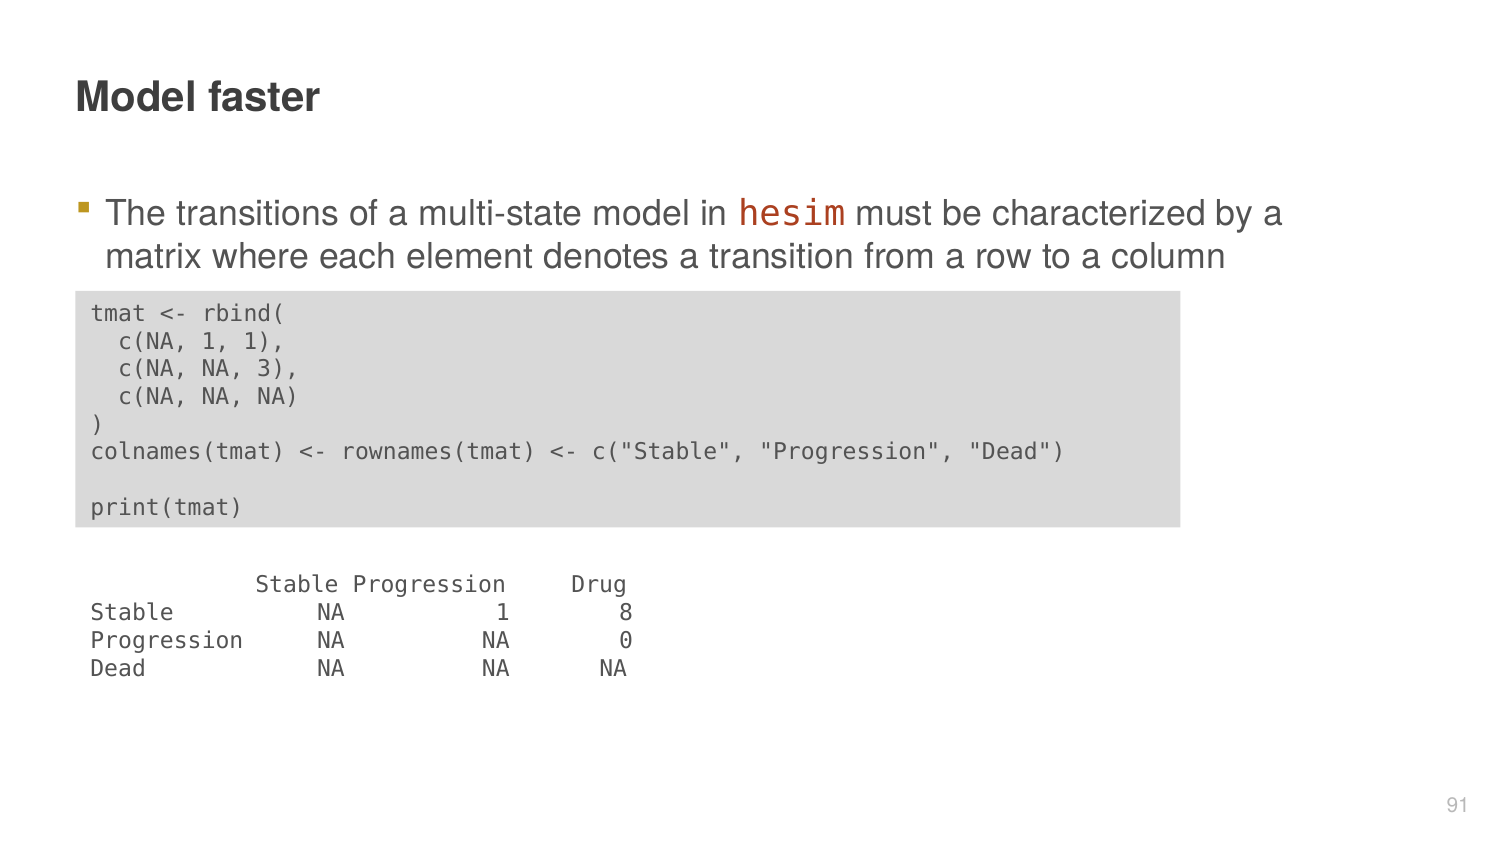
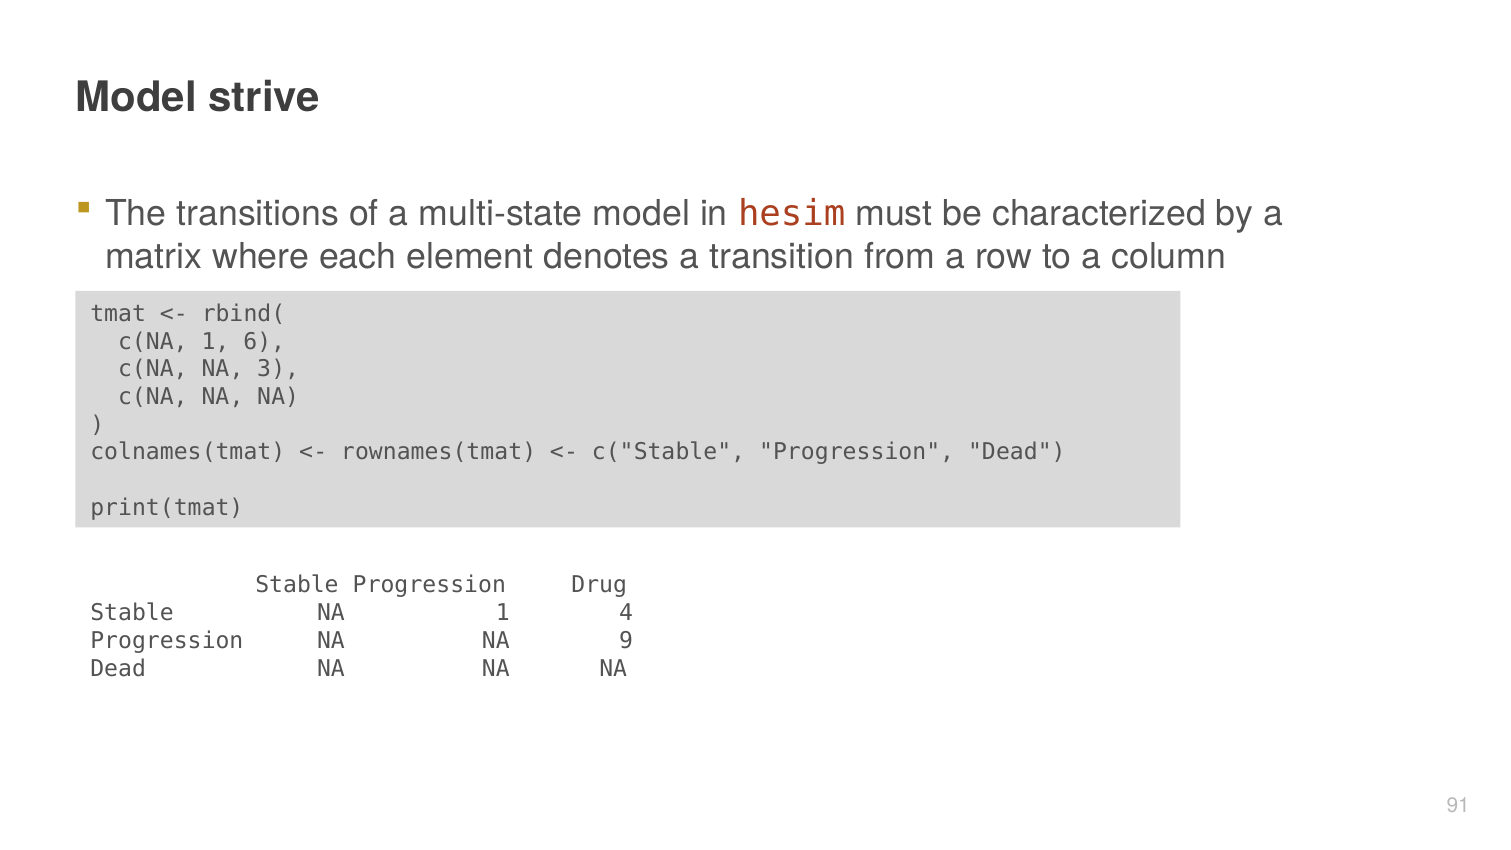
faster: faster -> strive (264, 97)
1 1: 1 -> 6 (264, 341)
8: 8 -> 4 (626, 613)
0: 0 -> 9 (626, 641)
